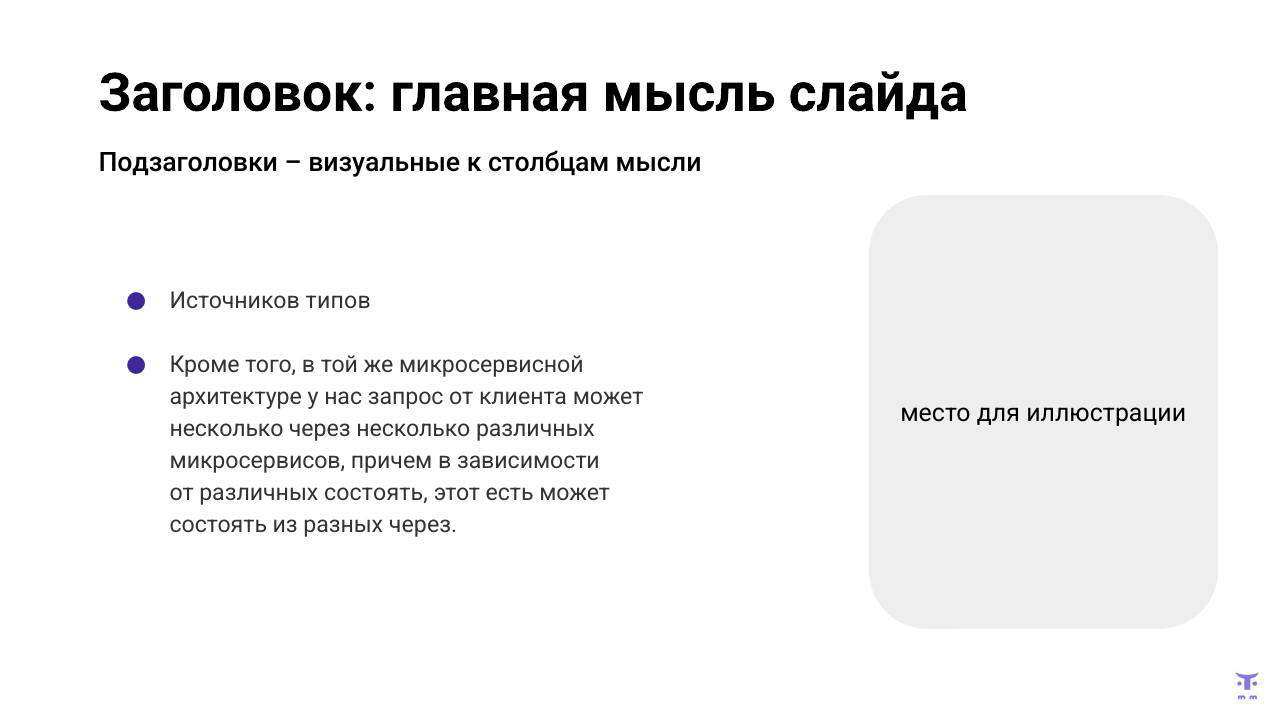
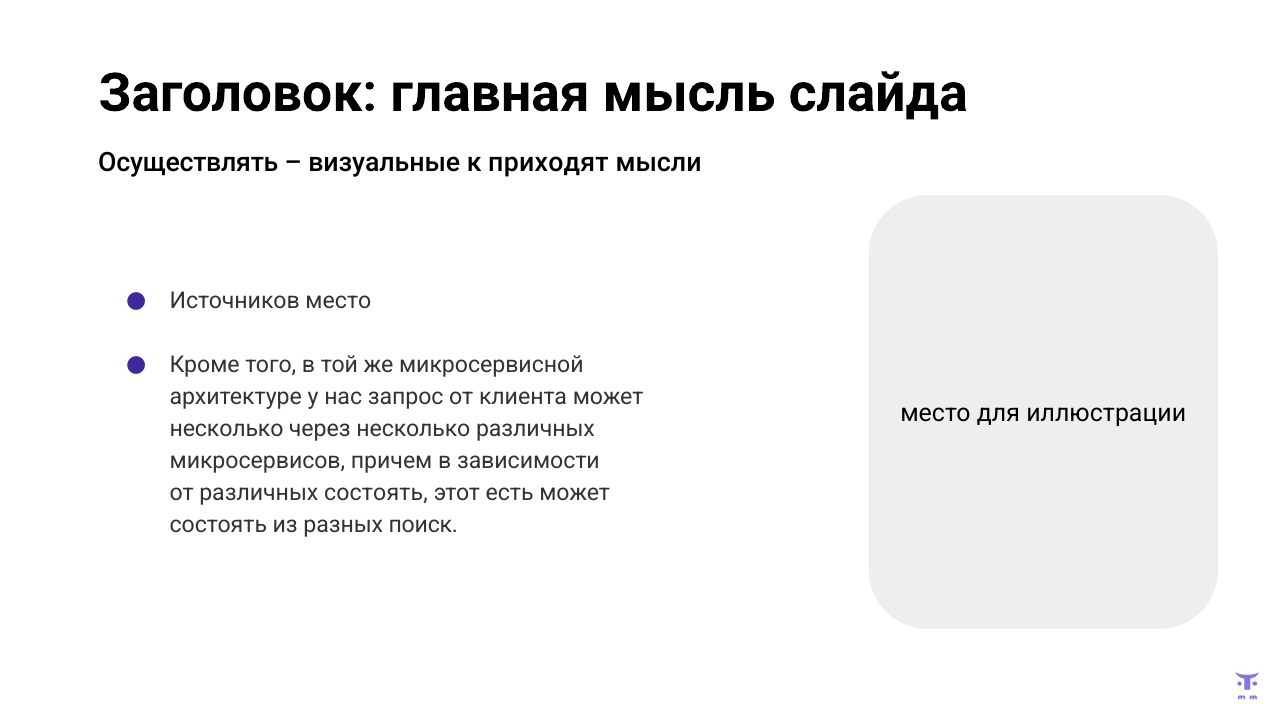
Подзаголовки: Подзаголовки -> Осуществлять (188, 162)
столбцам: столбцам -> приходят (548, 162)
Источников типов: типов -> место (338, 301)
разных через: через -> поиск (423, 524)
